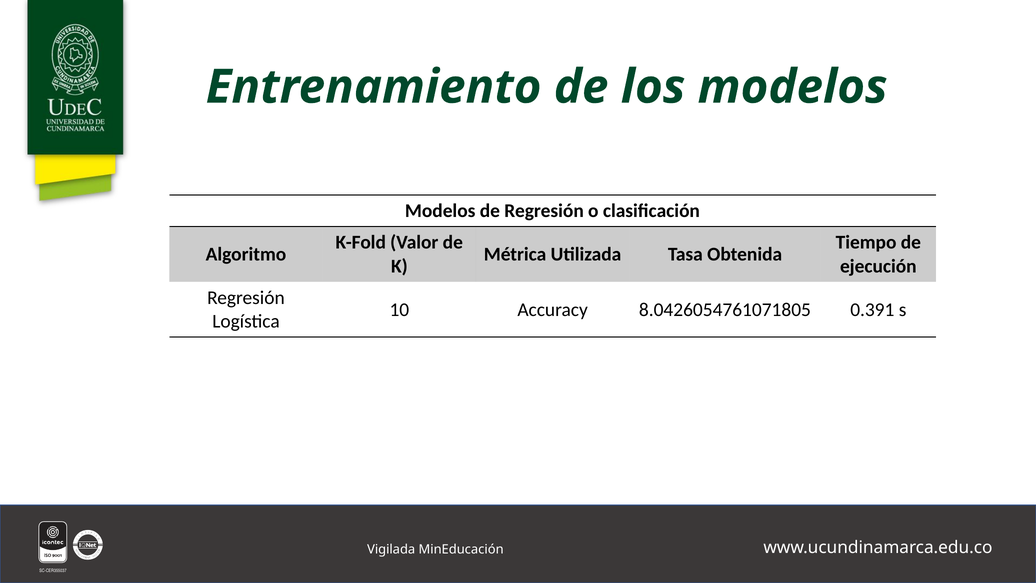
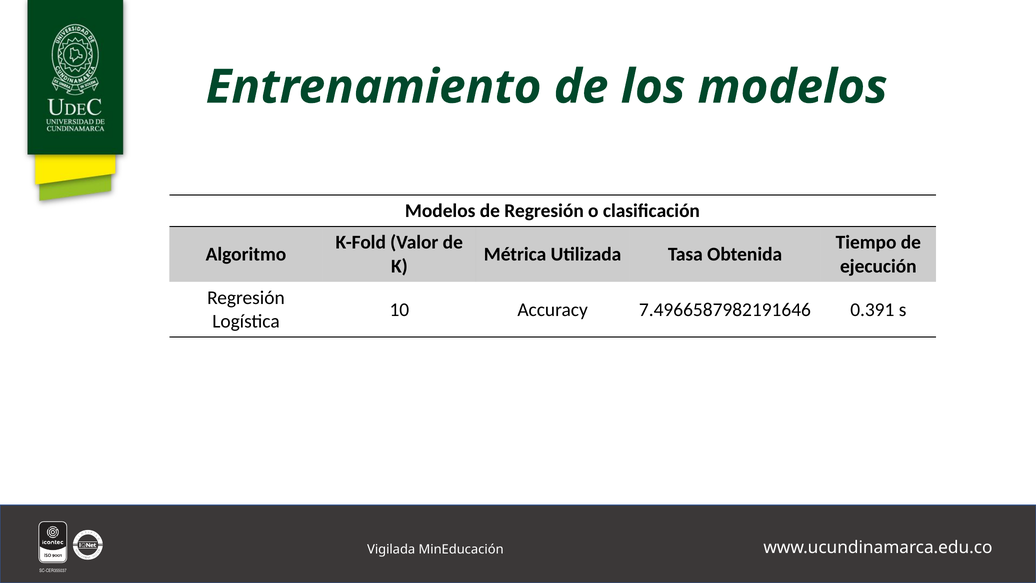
8.0426054761071805: 8.0426054761071805 -> 7.4966587982191646 (725, 309)
